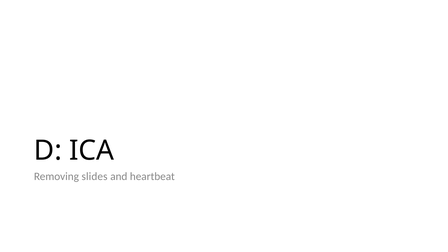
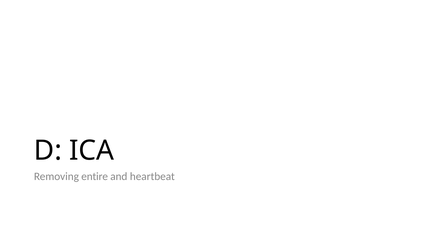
slides: slides -> entire (95, 176)
